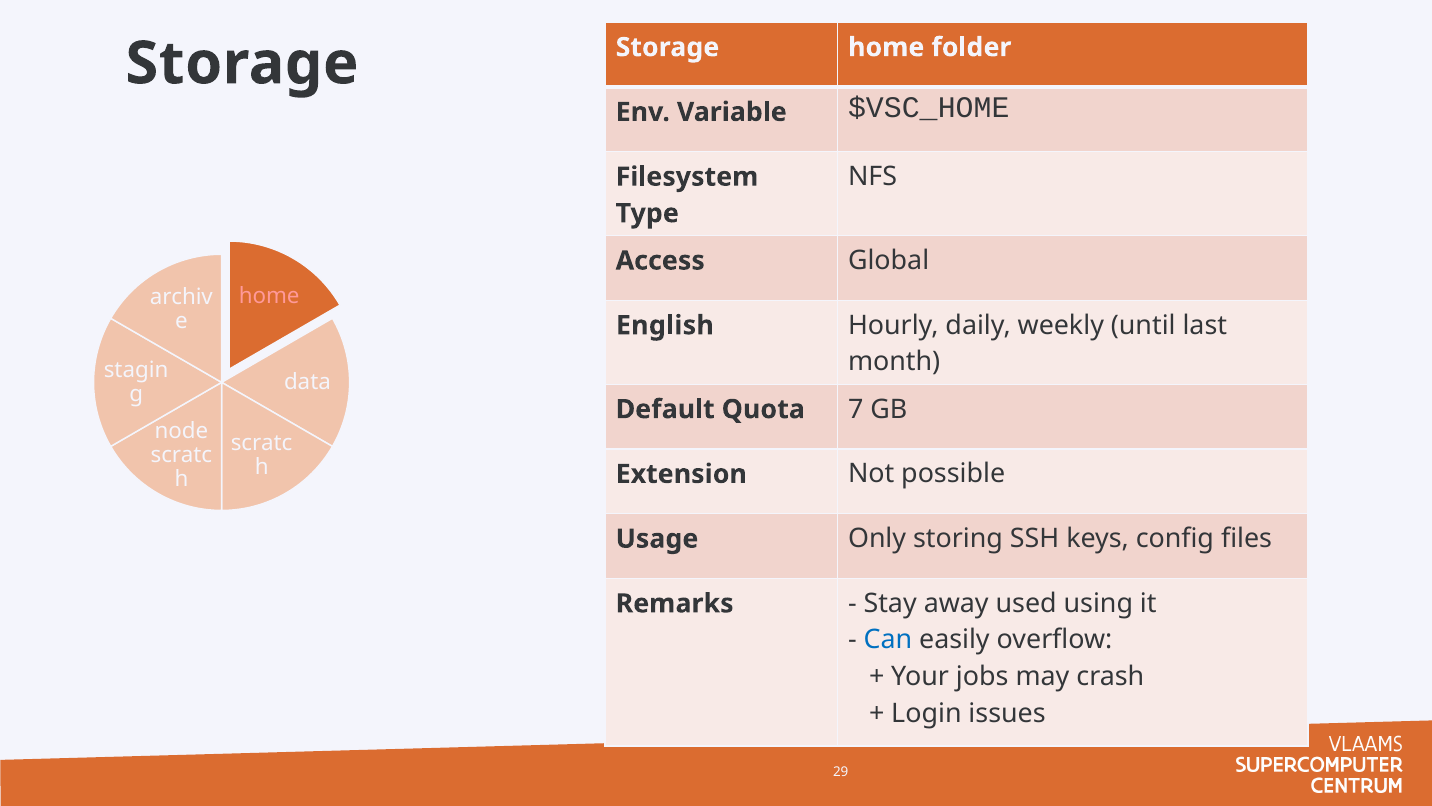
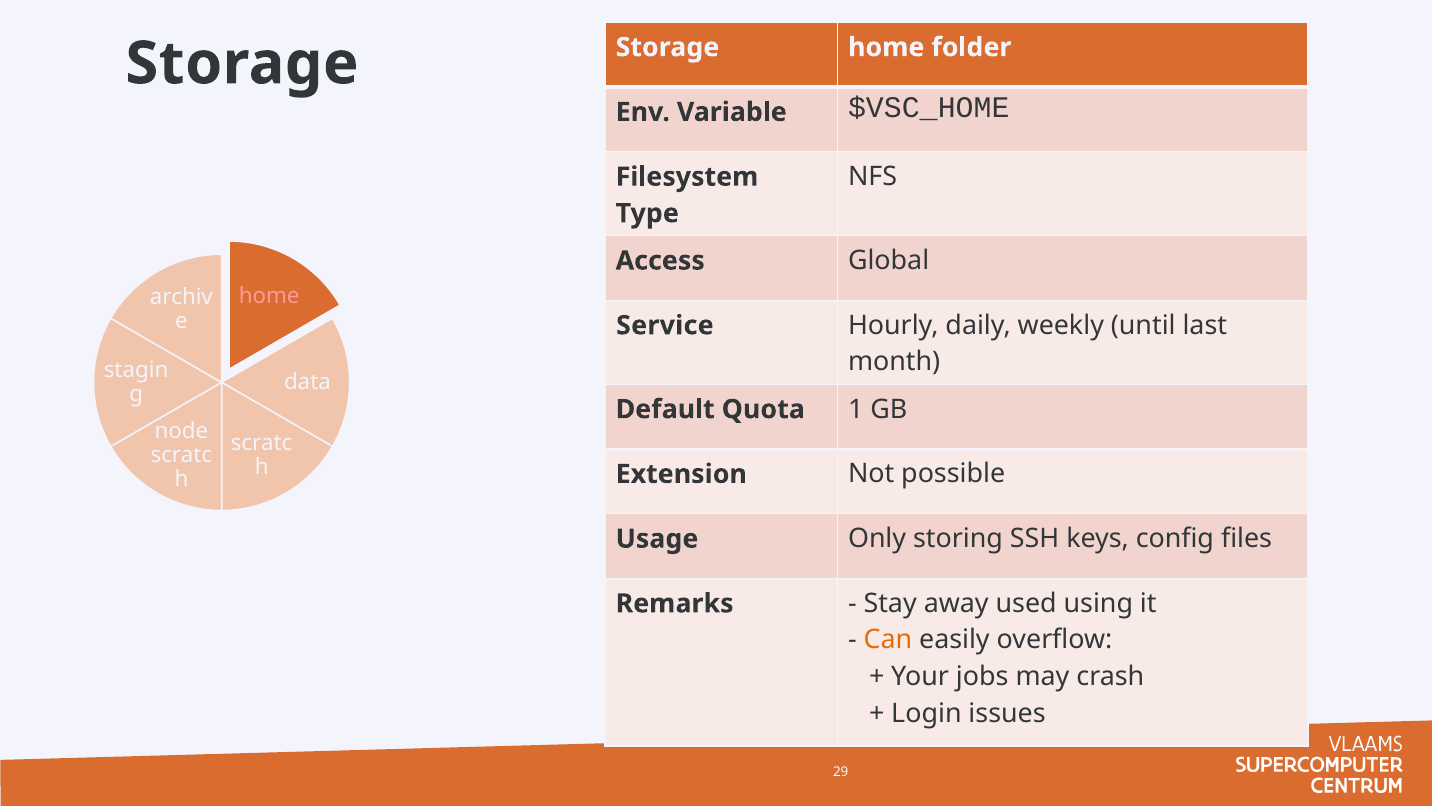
English: English -> Service (665, 325)
7: 7 -> 1 (856, 409)
Can colour: blue -> orange (888, 640)
